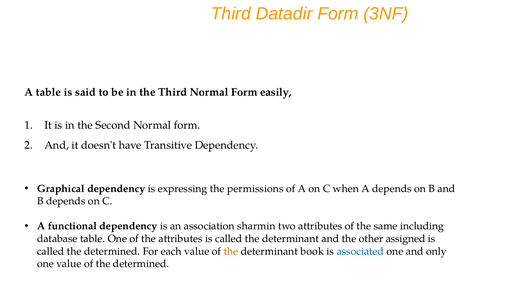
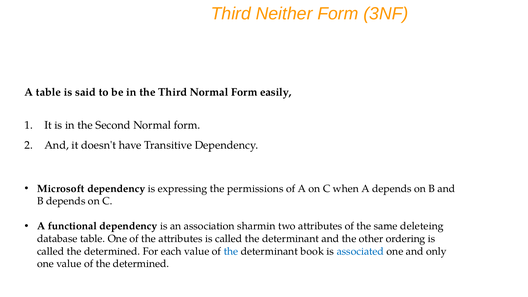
Datadir: Datadir -> Neither (284, 14)
Graphical: Graphical -> Microsoft (61, 189)
including: including -> deleteing (422, 226)
assigned: assigned -> ordering (406, 239)
the colour: orange -> blue (231, 251)
